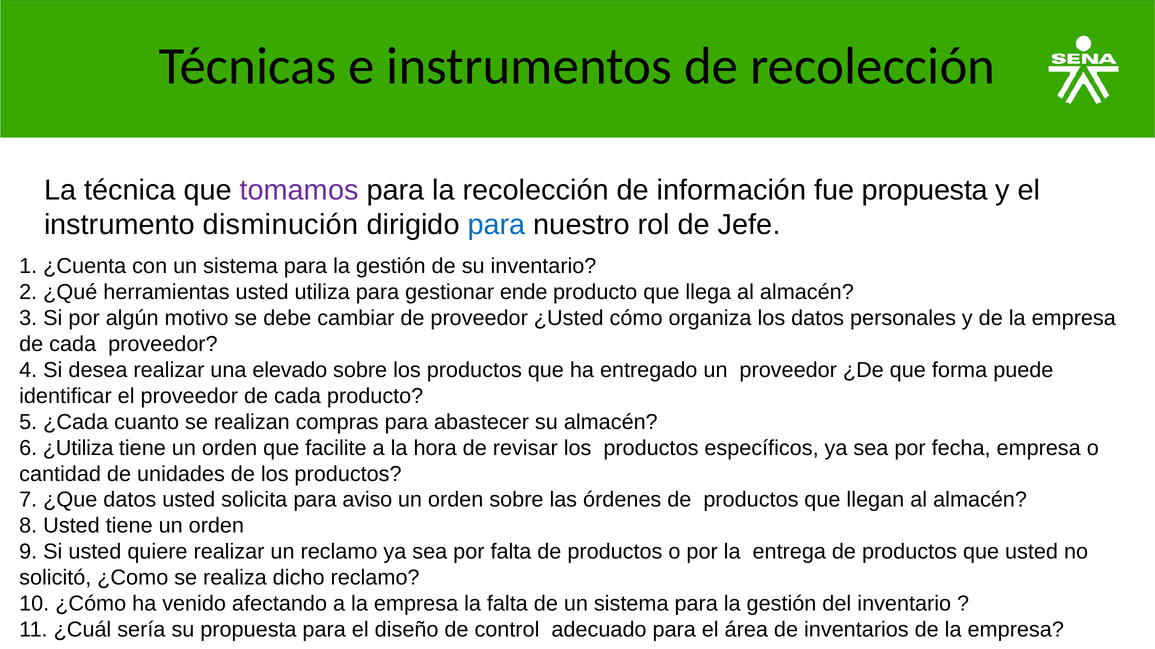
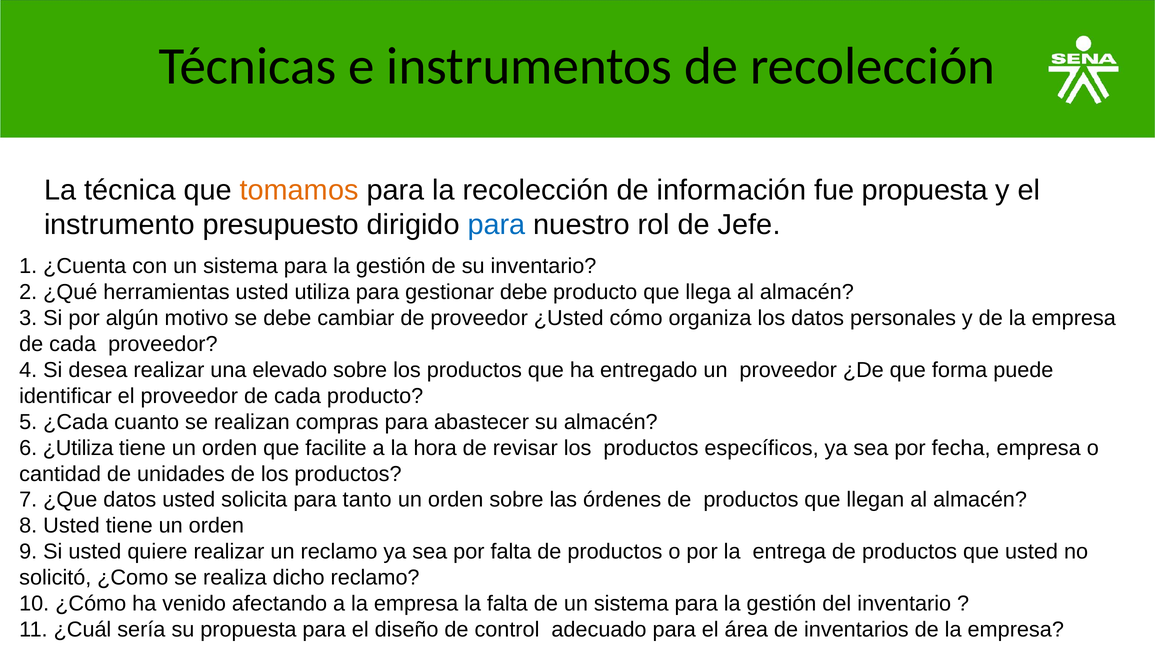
tomamos colour: purple -> orange (299, 190)
disminución: disminución -> presupuesto (281, 225)
gestionar ende: ende -> debe (524, 292)
aviso: aviso -> tanto (367, 500)
